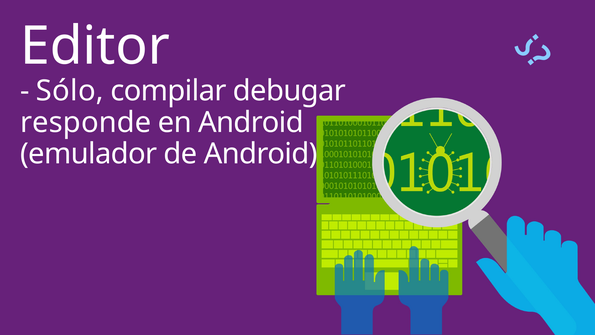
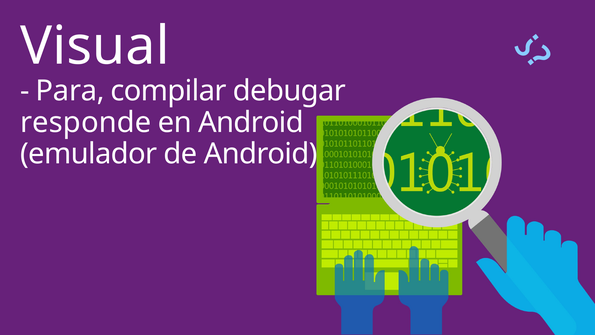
Editor: Editor -> Visual (95, 46)
Sólo: Sólo -> Para (70, 91)
